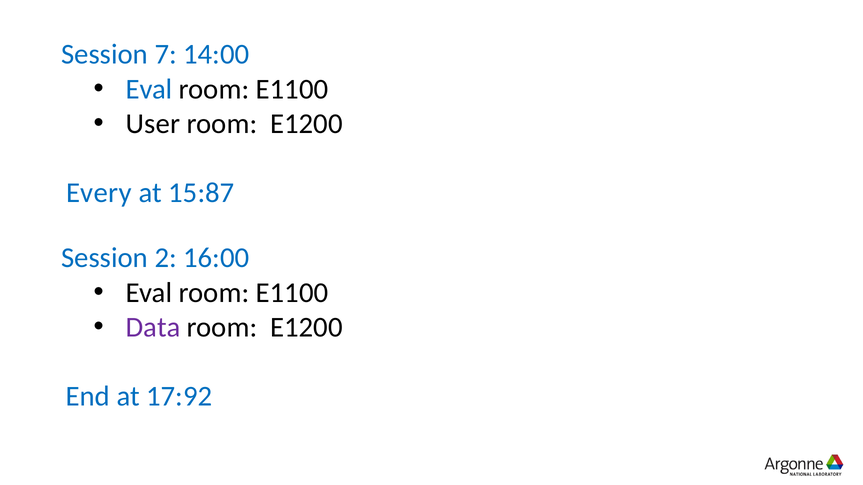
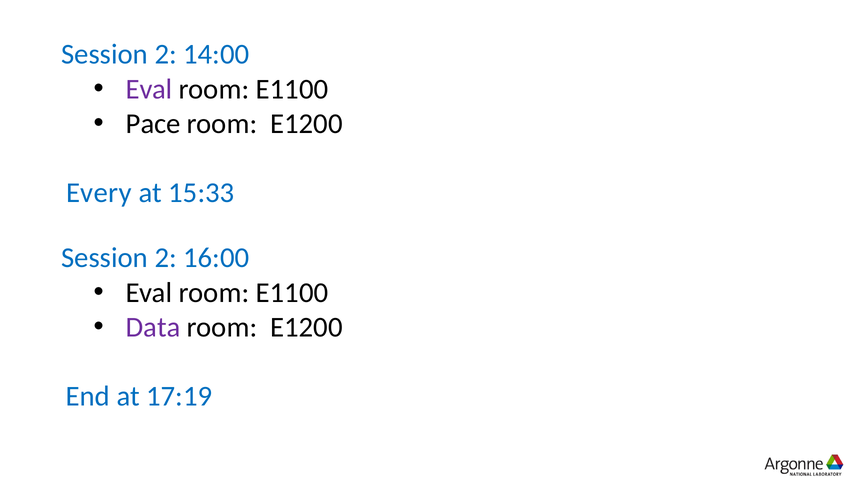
7: 7 -> 2 (166, 54)
Eval colour: blue -> purple (149, 89)
User: User -> Pace (153, 124)
15:87: 15:87 -> 15:33 (201, 193)
17:92: 17:92 -> 17:19 (179, 397)
